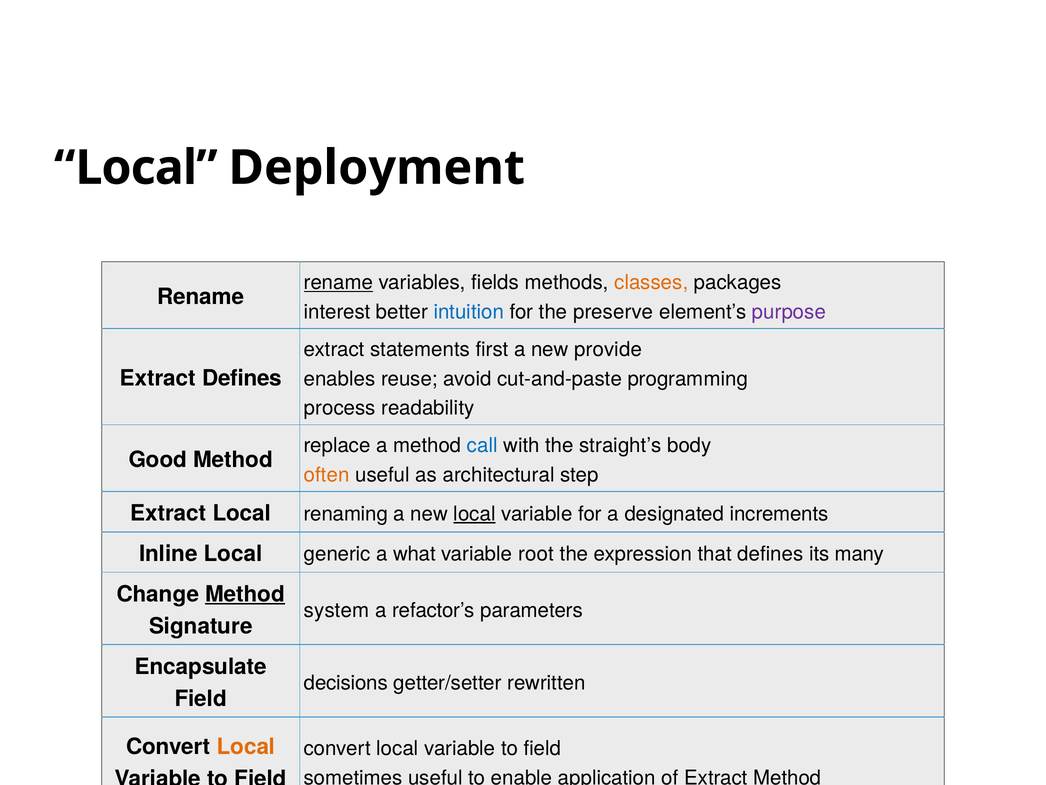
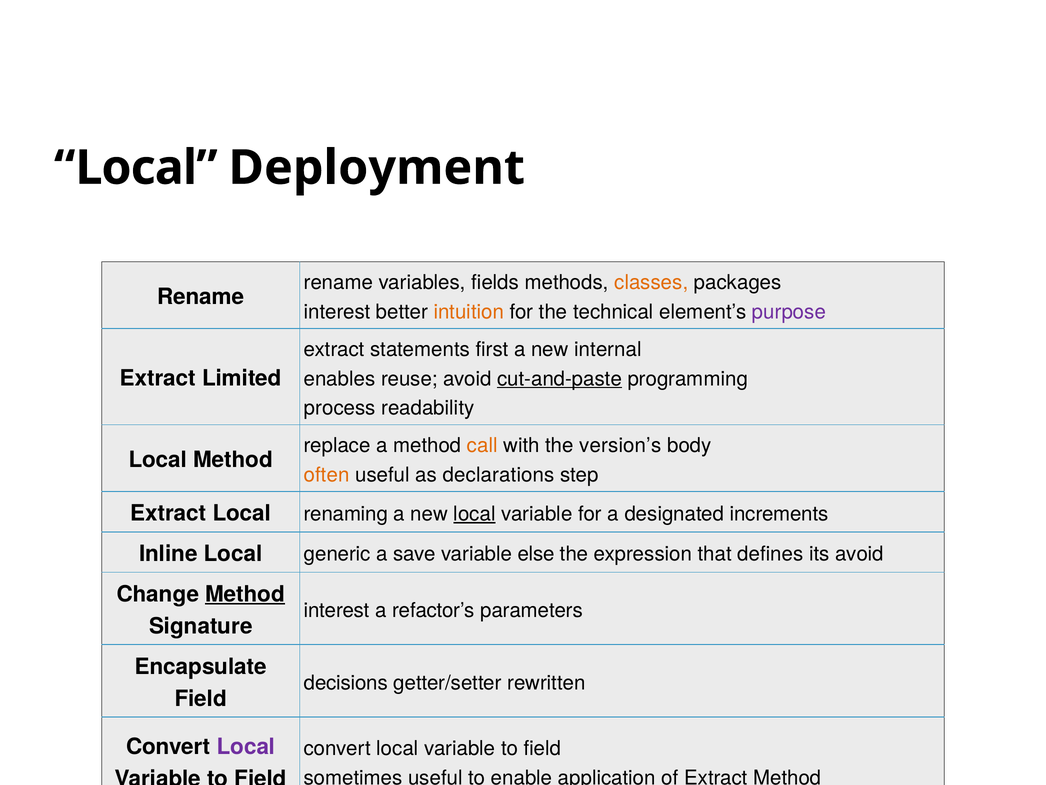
rename underline: present -> none (338, 282)
intuition colour: blue -> orange (469, 312)
preserve: preserve -> technical (613, 312)
provide: provide -> internal (608, 349)
Extract Defines: Defines -> Limited (242, 378)
cut-and-paste underline: none -> present (560, 379)
call colour: blue -> orange (482, 445)
straight’s: straight’s -> version’s (620, 445)
Good: Good -> Local (158, 460)
architectural: architectural -> declarations (499, 475)
what: what -> save (414, 554)
root: root -> else (536, 554)
its many: many -> avoid (859, 554)
system: system -> interest (337, 610)
Local colour: orange -> purple (246, 746)
